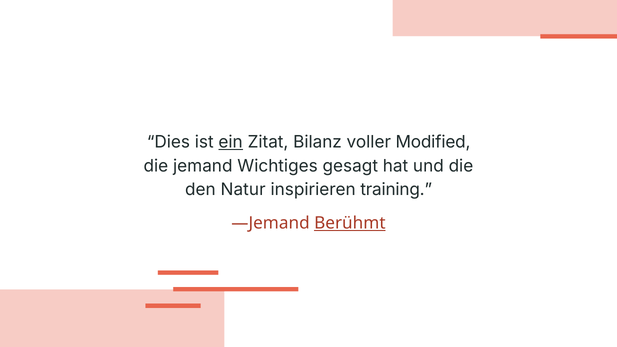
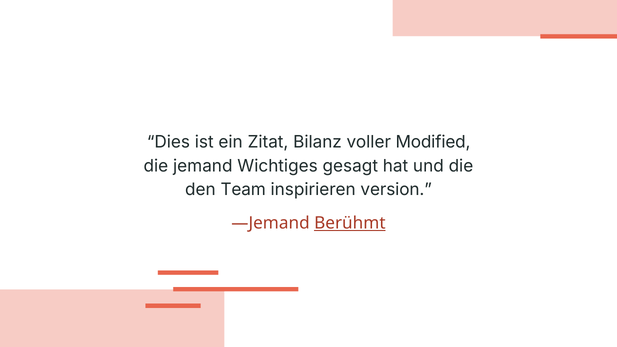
ein underline: present -> none (231, 142)
Natur: Natur -> Team (243, 190)
training: training -> version (396, 190)
